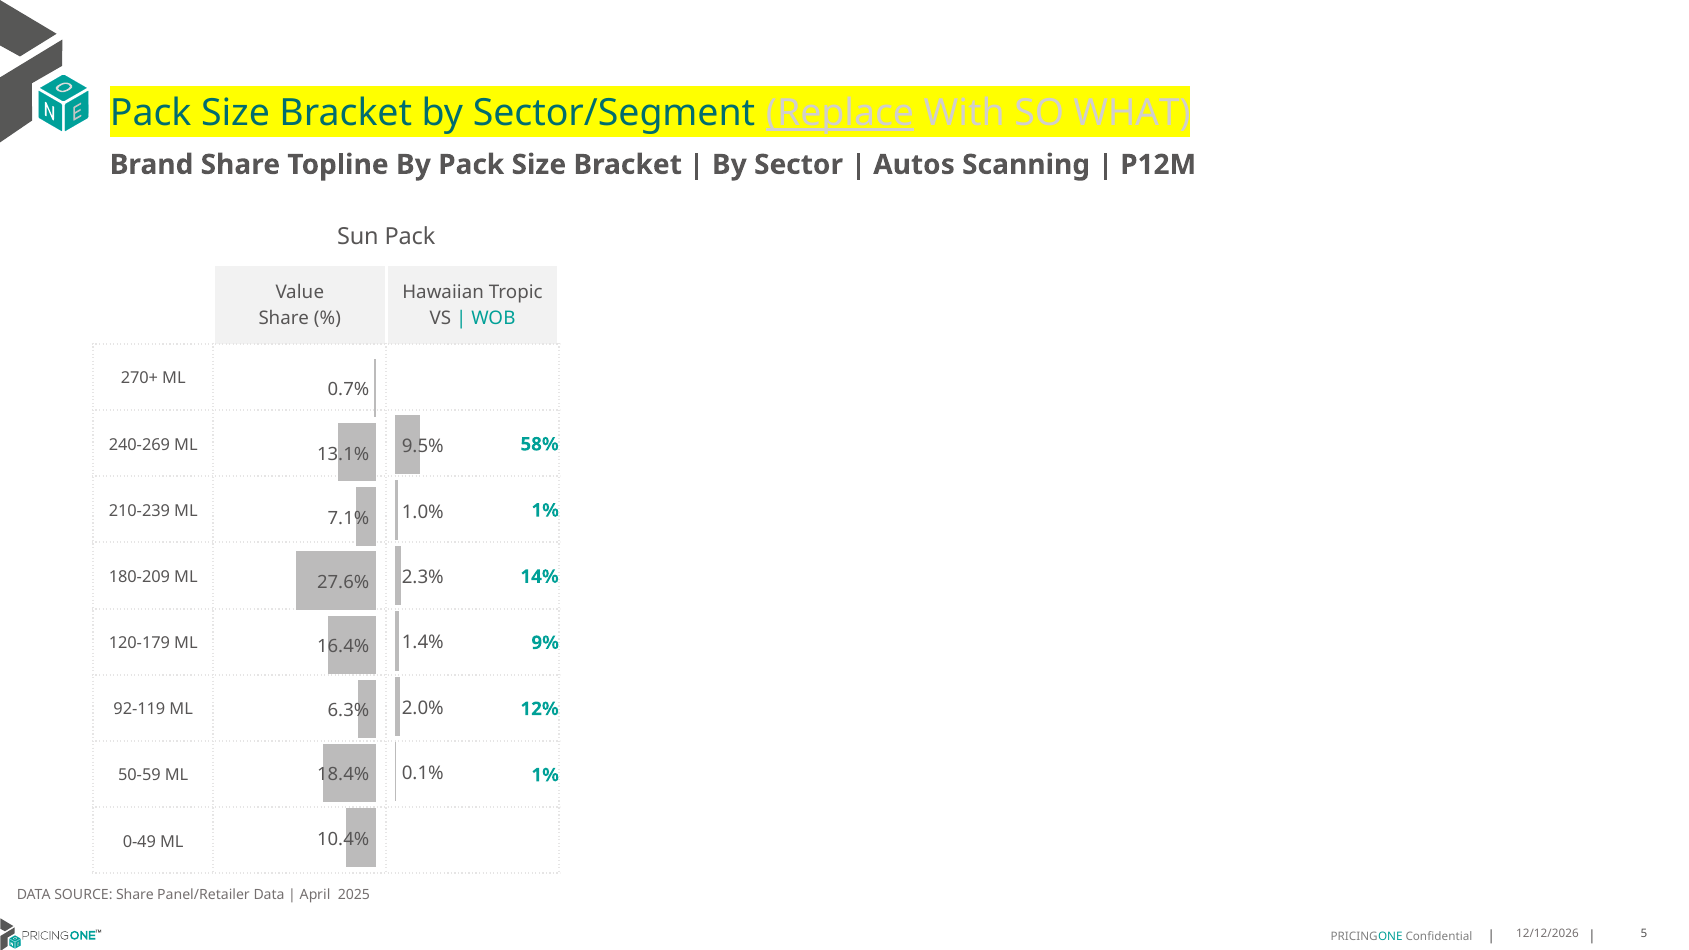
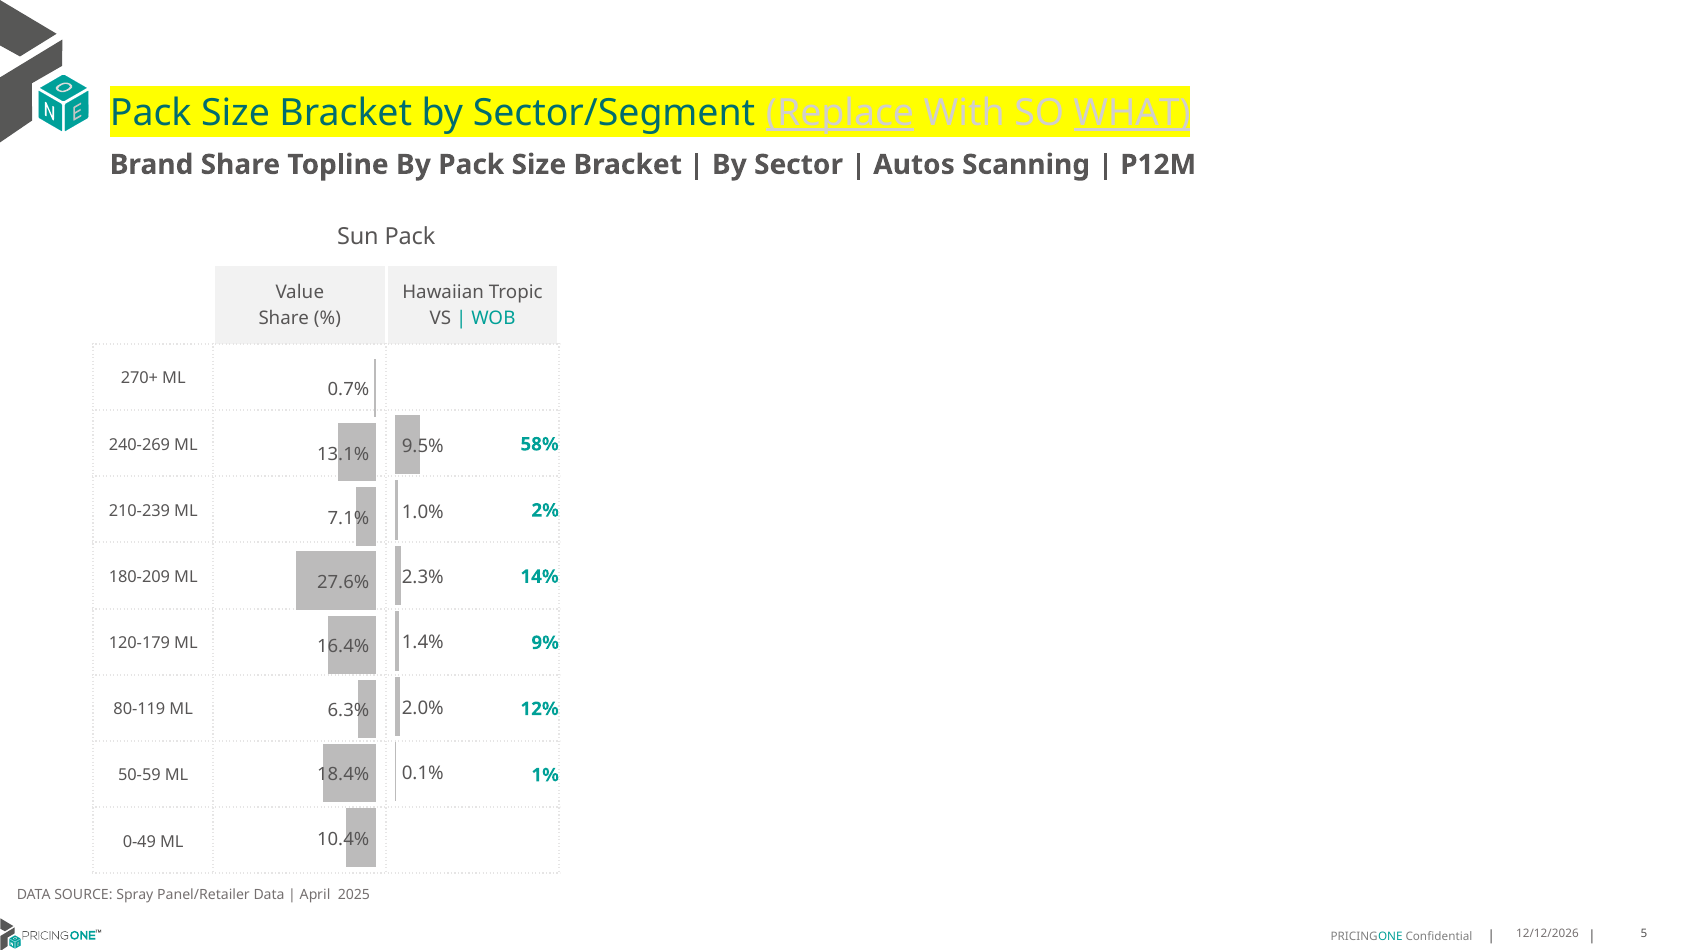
WHAT underline: none -> present (1132, 114)
210-239 ML 1%: 1% -> 2% (545, 510)
92-119: 92-119 -> 80-119 (139, 709)
SOURCE Share: Share -> Spray (135, 895)
